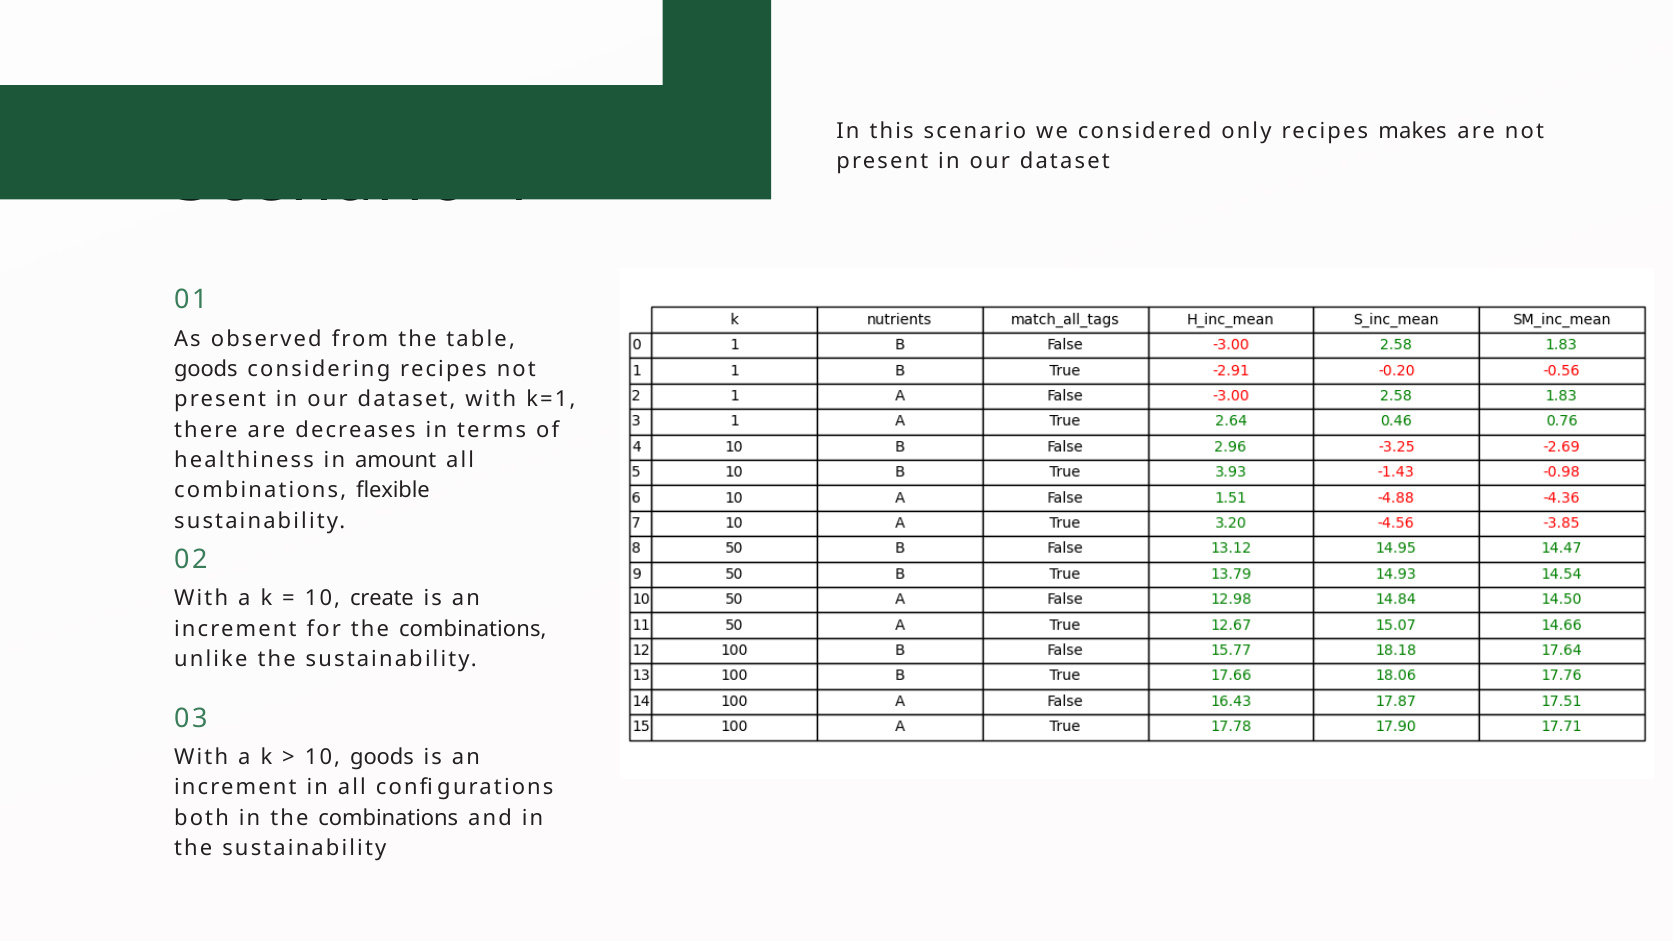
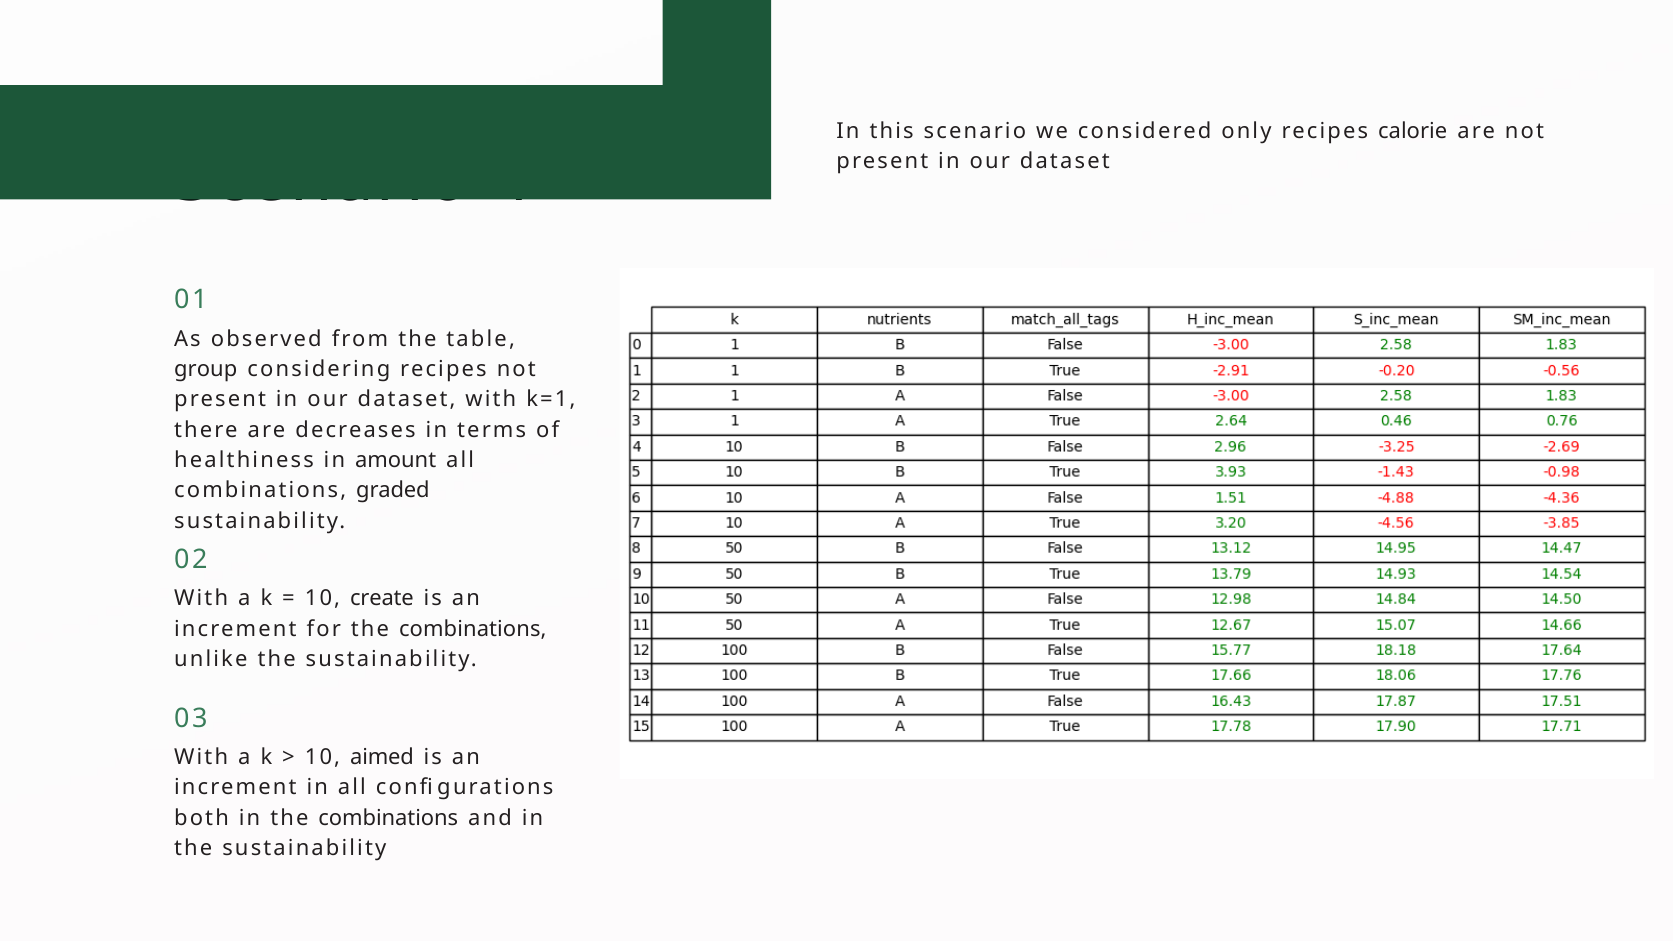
makes: makes -> calorie (1413, 131)
goods: goods -> group (206, 369)
flexible: flexible -> graded (393, 491)
10 goods: goods -> aimed (382, 757)
